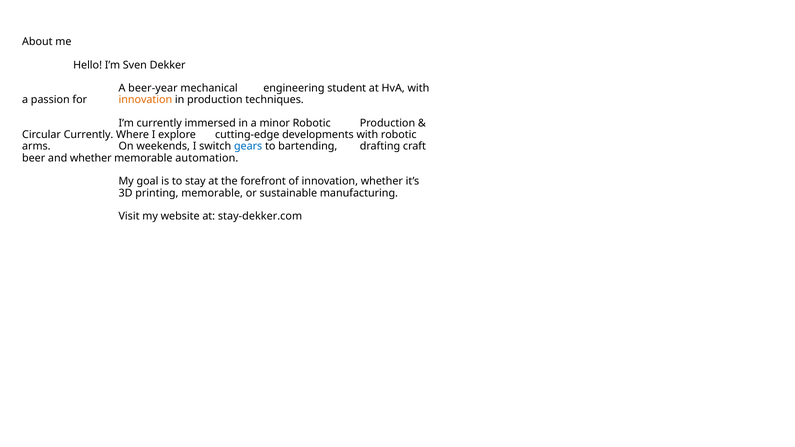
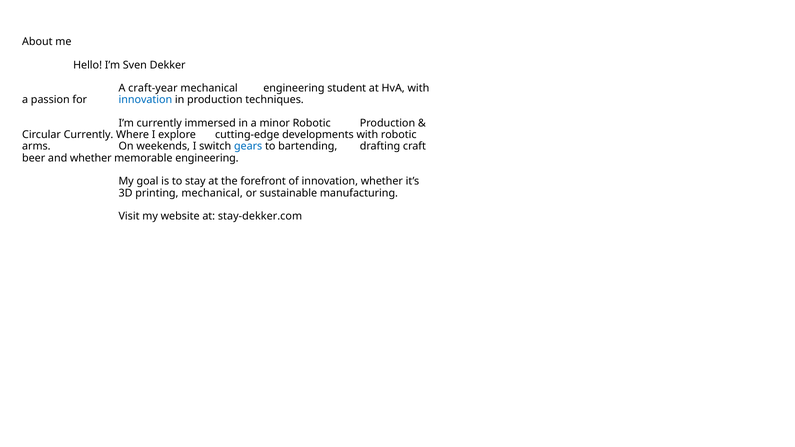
beer-year: beer-year -> craft-year (153, 88)
innovation colour: orange -> blue (145, 100)
memorable automation: automation -> engineering (207, 158)
printing memorable: memorable -> mechanical (212, 193)
